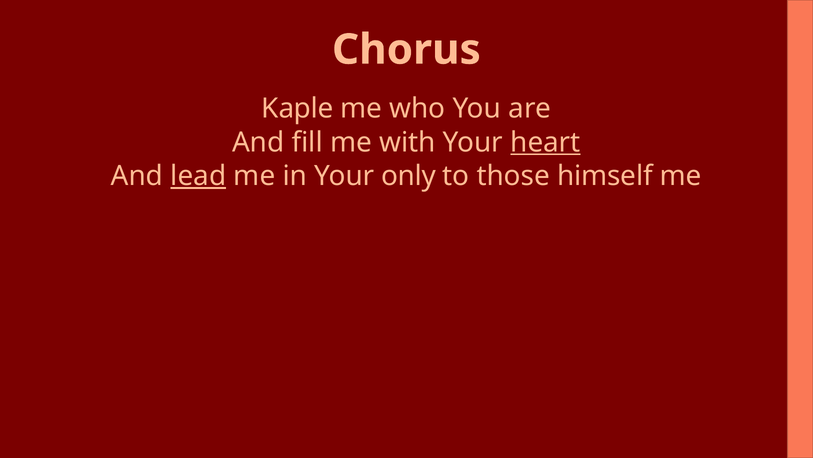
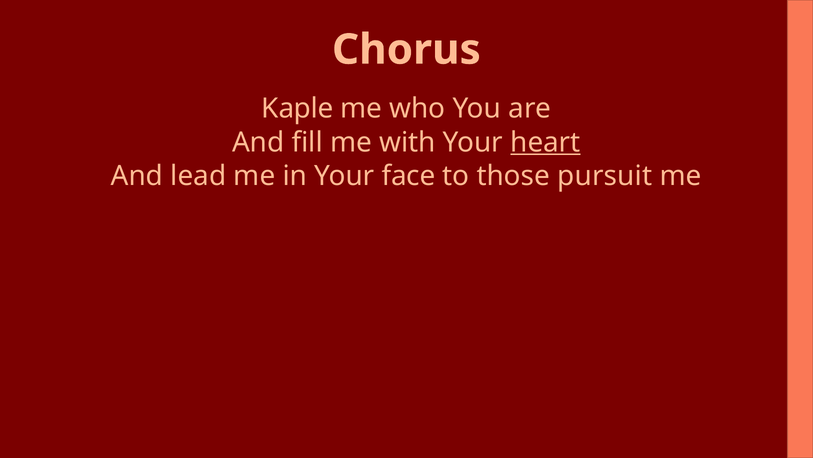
lead underline: present -> none (198, 176)
only: only -> face (409, 176)
himself: himself -> pursuit (605, 176)
